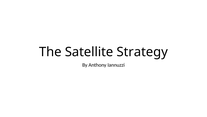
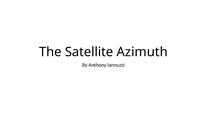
Strategy: Strategy -> Azimuth (142, 52)
